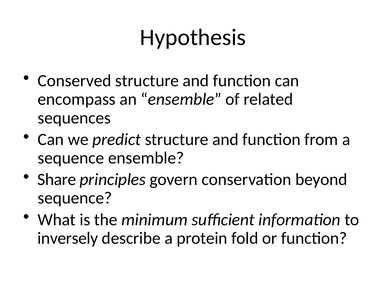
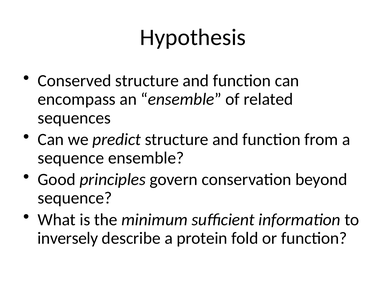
Share: Share -> Good (57, 180)
